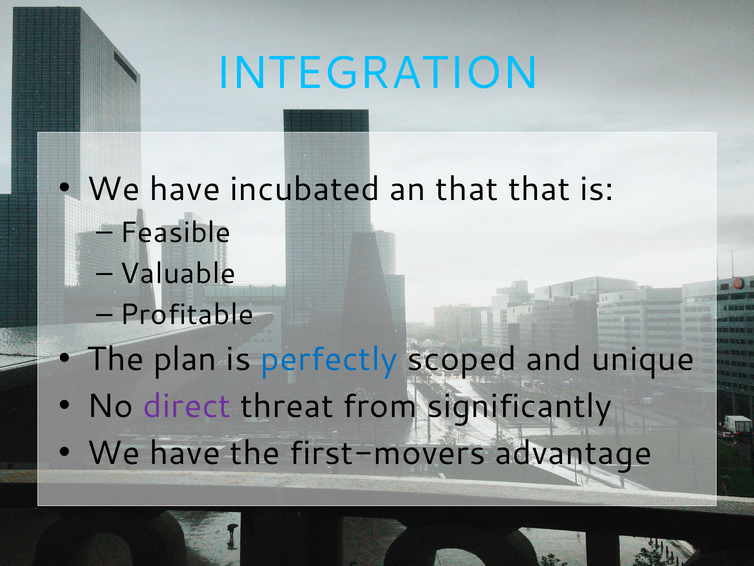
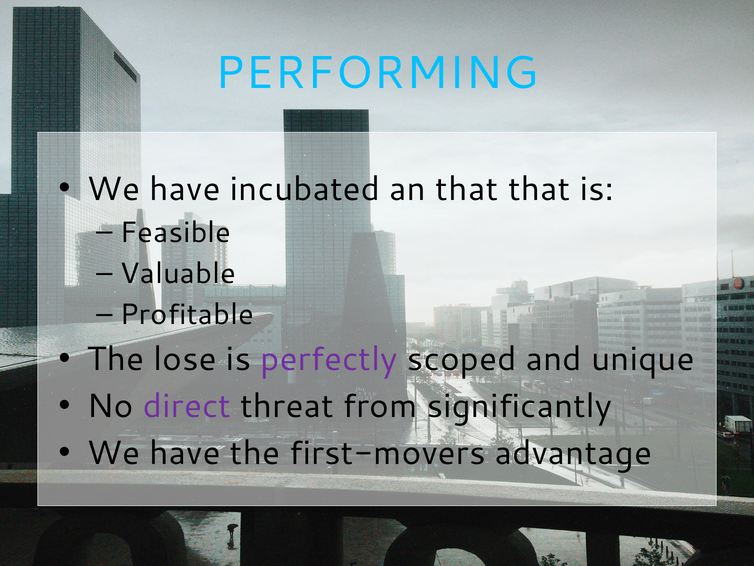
INTEGRATION: INTEGRATION -> PERFORMING (377, 73)
plan: plan -> lose (185, 359)
perfectly colour: blue -> purple (329, 359)
